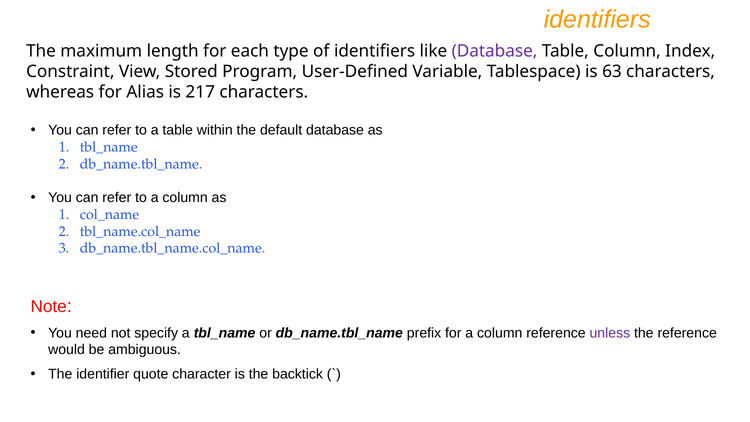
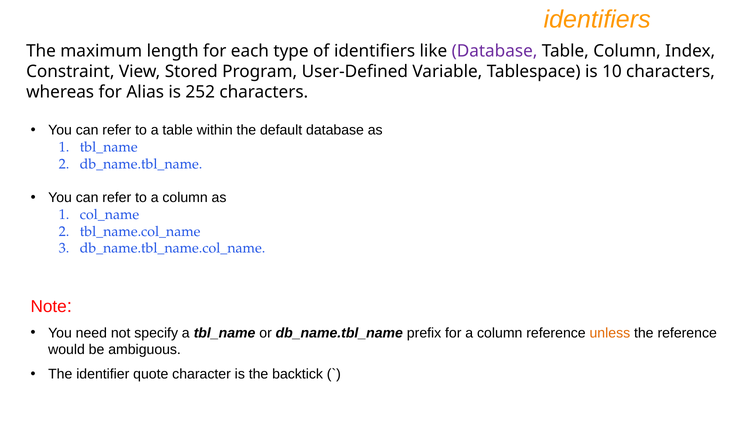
63: 63 -> 10 (612, 71)
217: 217 -> 252 (200, 92)
unless colour: purple -> orange (610, 333)
